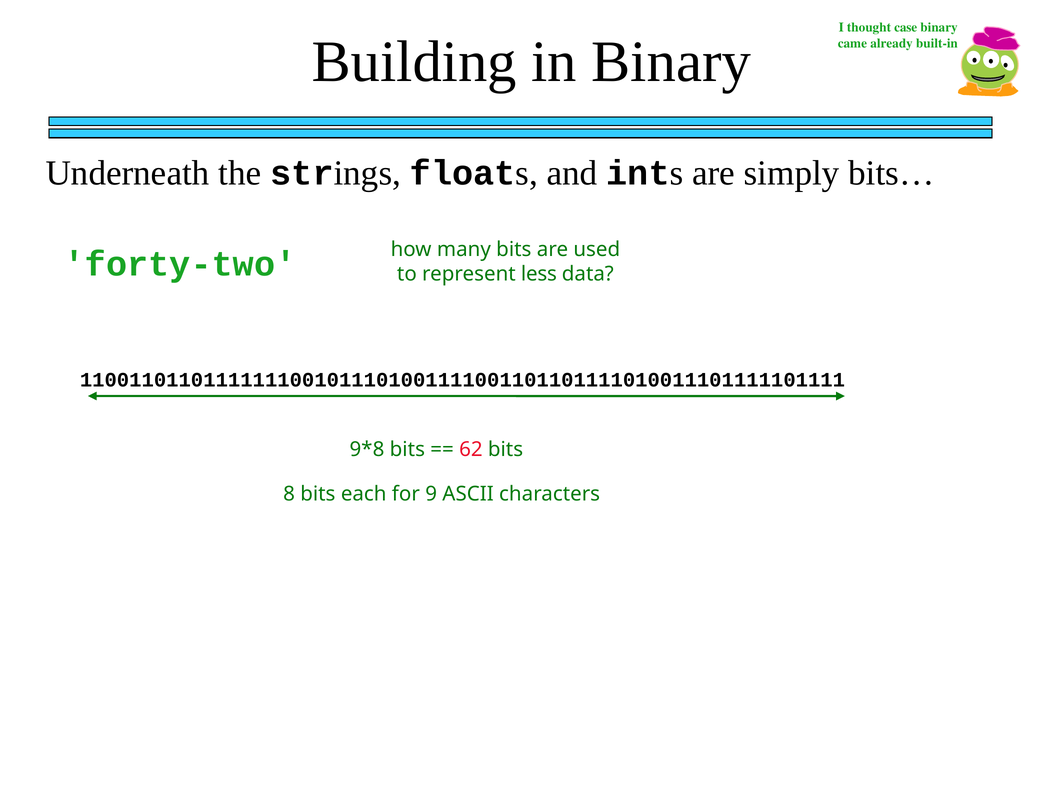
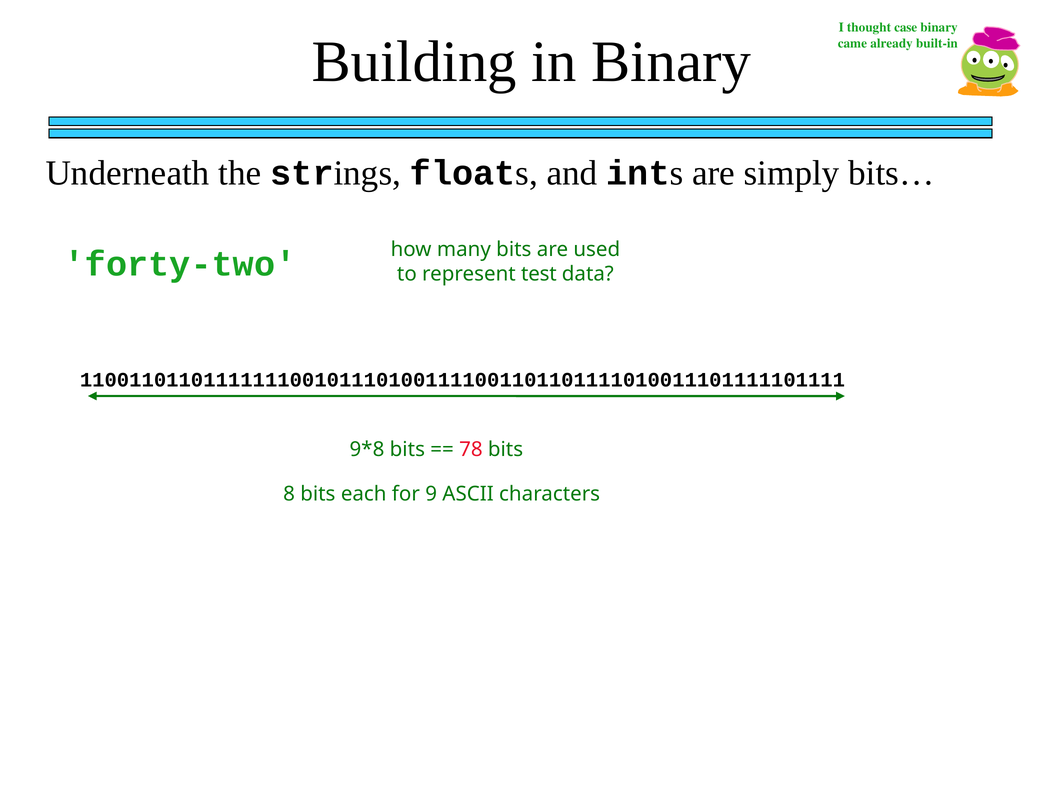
less: less -> test (539, 274)
62: 62 -> 78 (471, 450)
